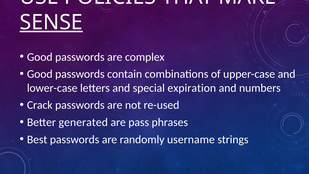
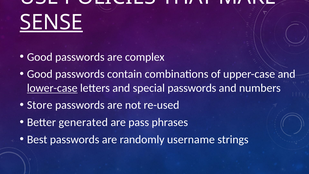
lower-case underline: none -> present (52, 88)
special expiration: expiration -> passwords (192, 88)
Crack: Crack -> Store (40, 105)
